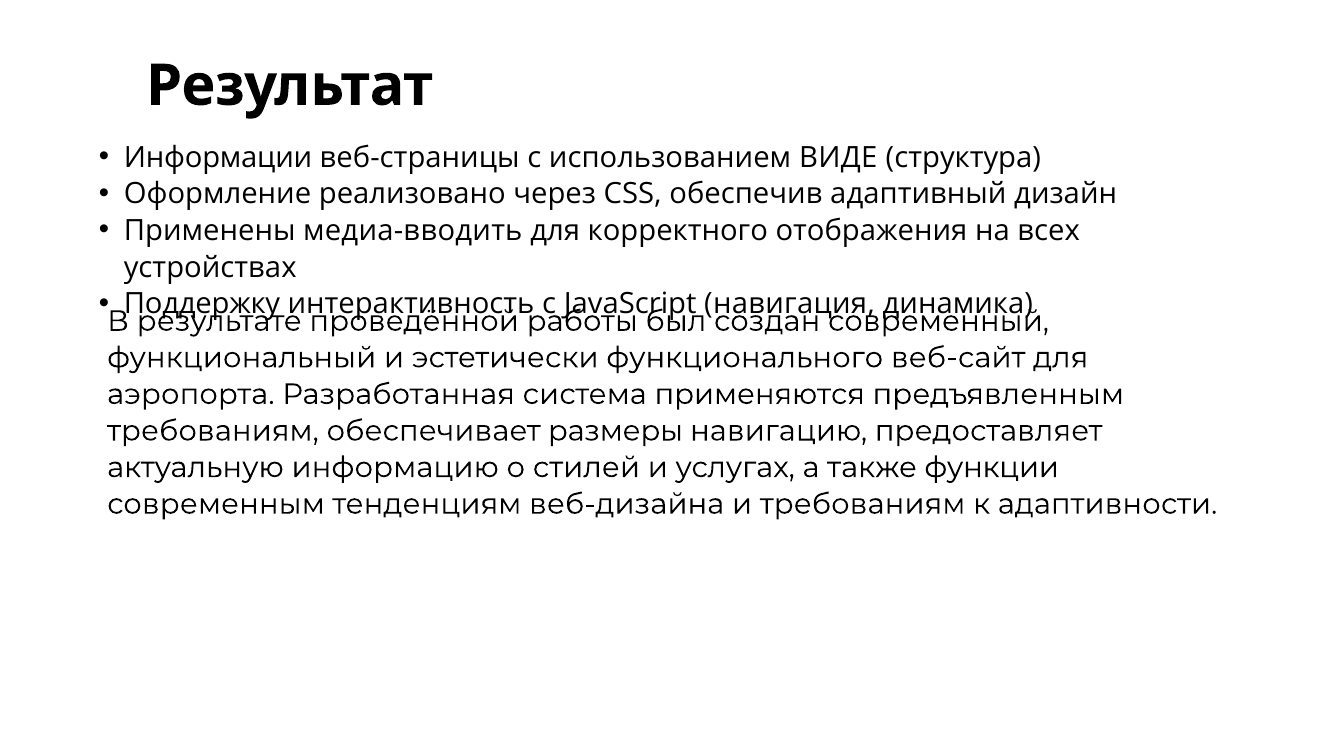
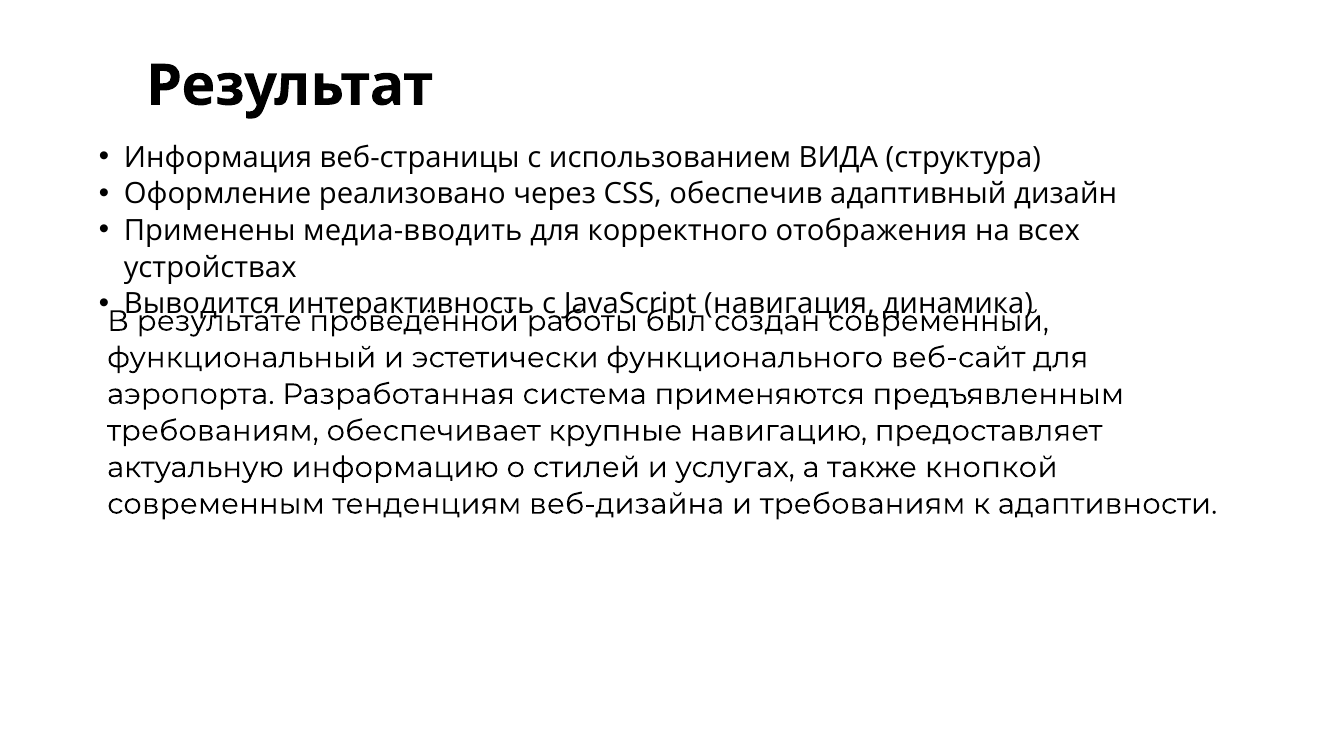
Информации: Информации -> Информация (218, 158)
ВИДЕ: ВИДЕ -> ВИДА (838, 158)
Поддержку: Поддержку -> Выводится (202, 304)
размеры: размеры -> крупные (615, 431)
функции: функции -> кнопкой (991, 467)
